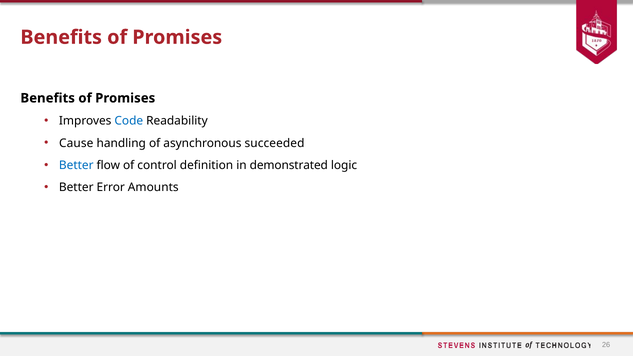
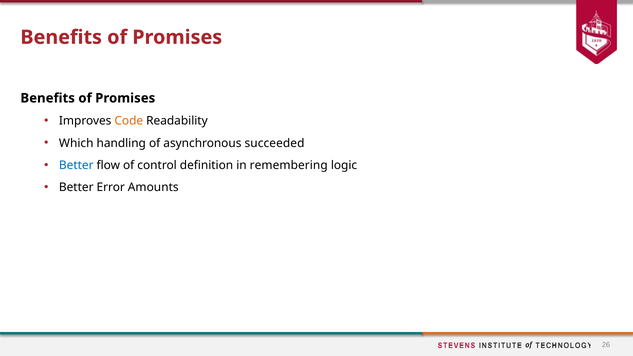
Code colour: blue -> orange (129, 121)
Cause: Cause -> Which (76, 143)
demonstrated: demonstrated -> remembering (289, 165)
